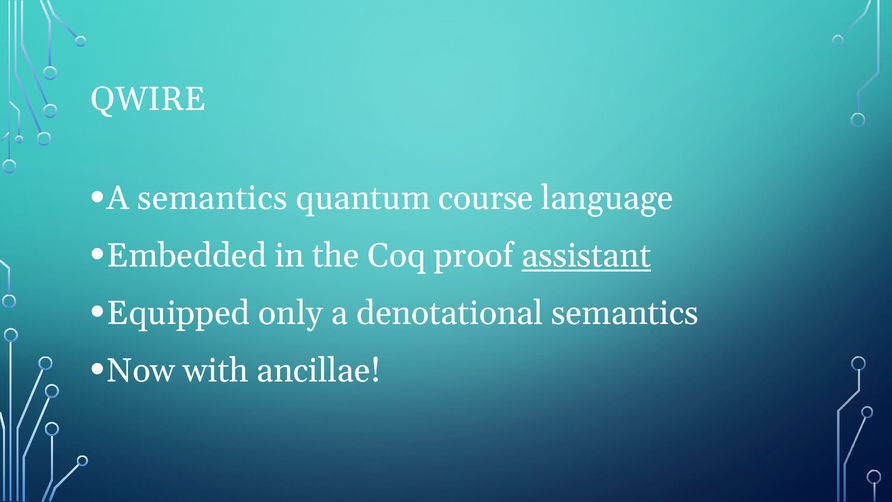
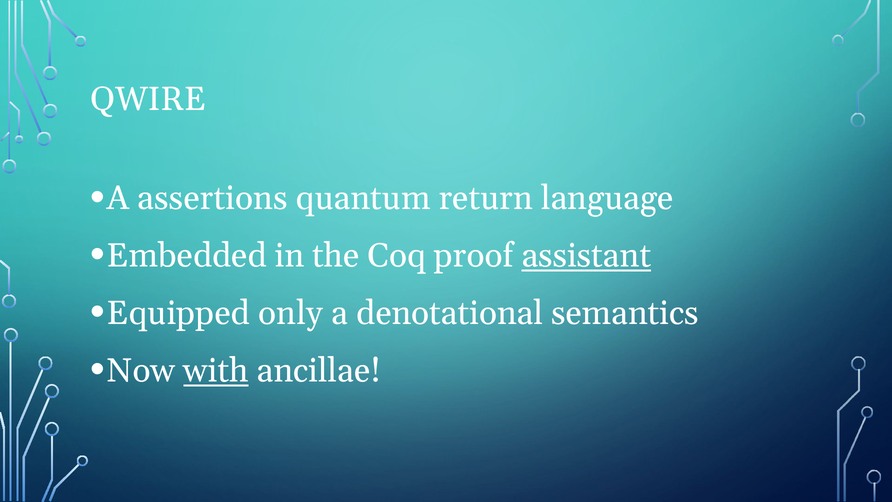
A semantics: semantics -> assertions (213, 198)
course: course -> return (486, 198)
with underline: none -> present (216, 371)
